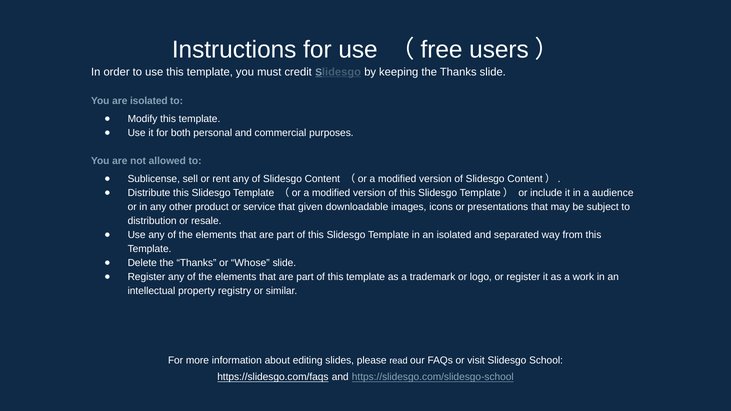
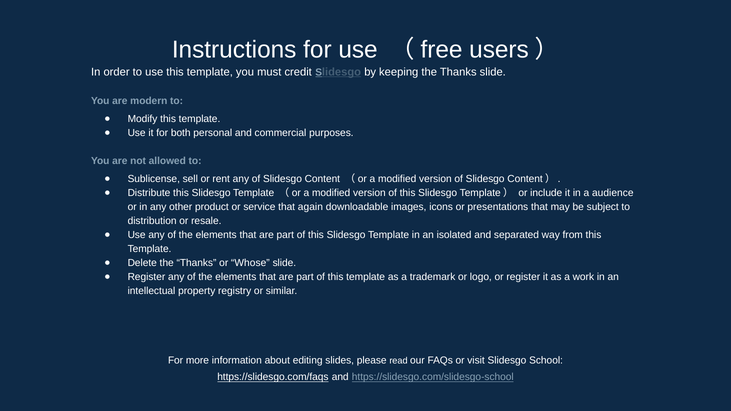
are isolated: isolated -> modern (149, 101)
given: given -> again (310, 207)
